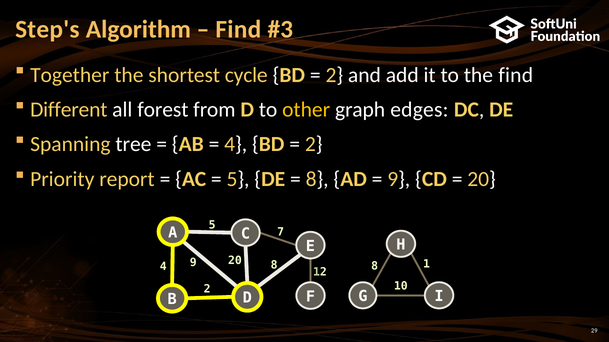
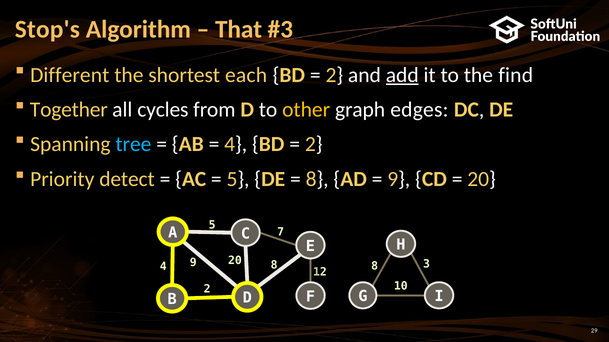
Step's: Step's -> Stop's (47, 30)
Find: Find -> That (239, 30)
Together: Together -> Different (70, 75)
cycle: cycle -> each (246, 75)
add underline: none -> present (402, 75)
Different: Different -> Together (69, 110)
forest: forest -> cycles (163, 110)
tree colour: white -> light blue (133, 145)
report: report -> detect (127, 179)
1: 1 -> 3 (426, 265)
